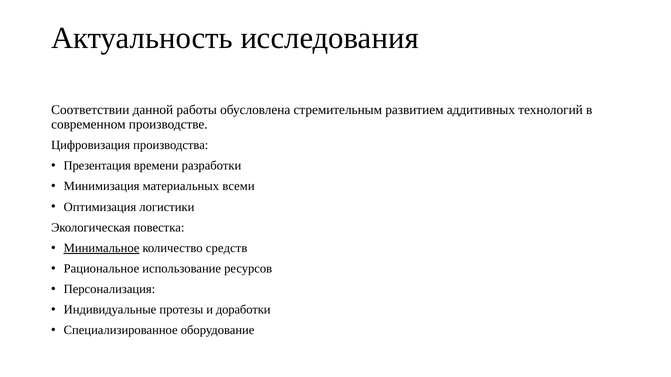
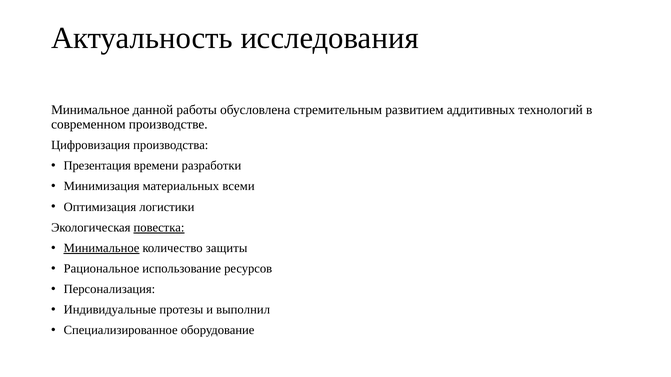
Соответствии: Соответствии -> Минимальное (90, 110)
повестка underline: none -> present (159, 228)
средств: средств -> защиты (227, 248)
доработки: доработки -> выполнил (243, 310)
